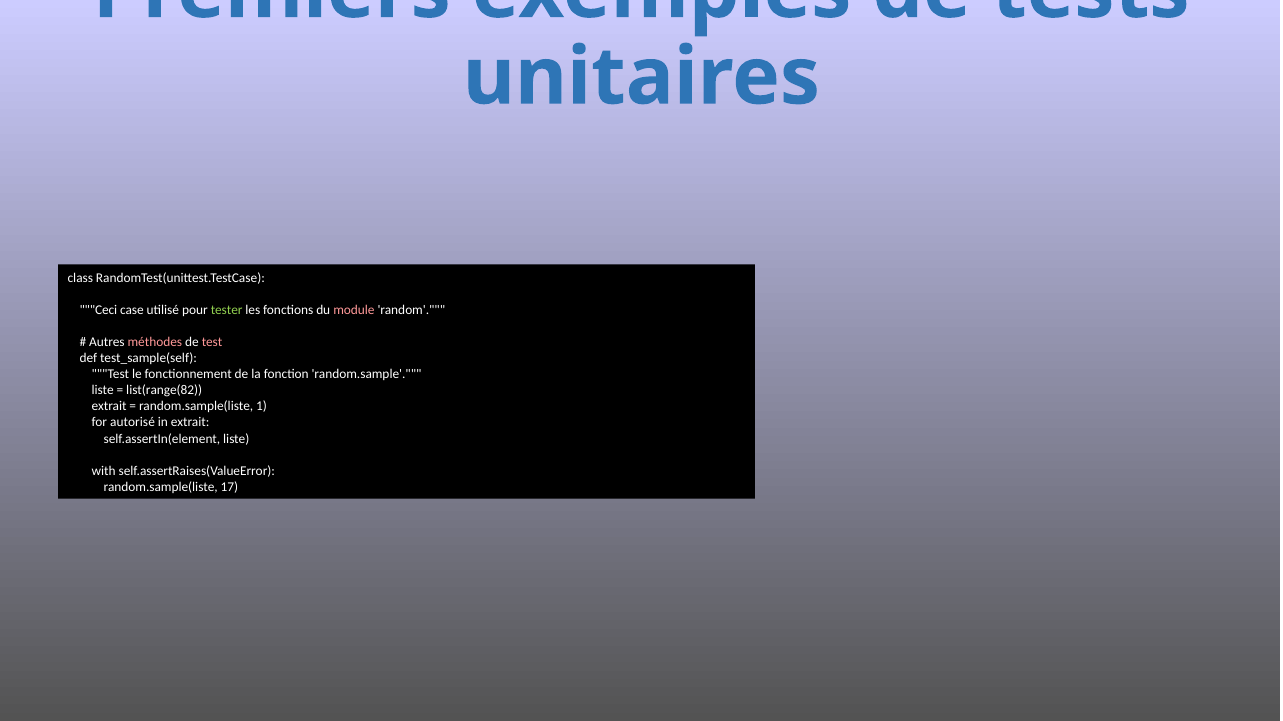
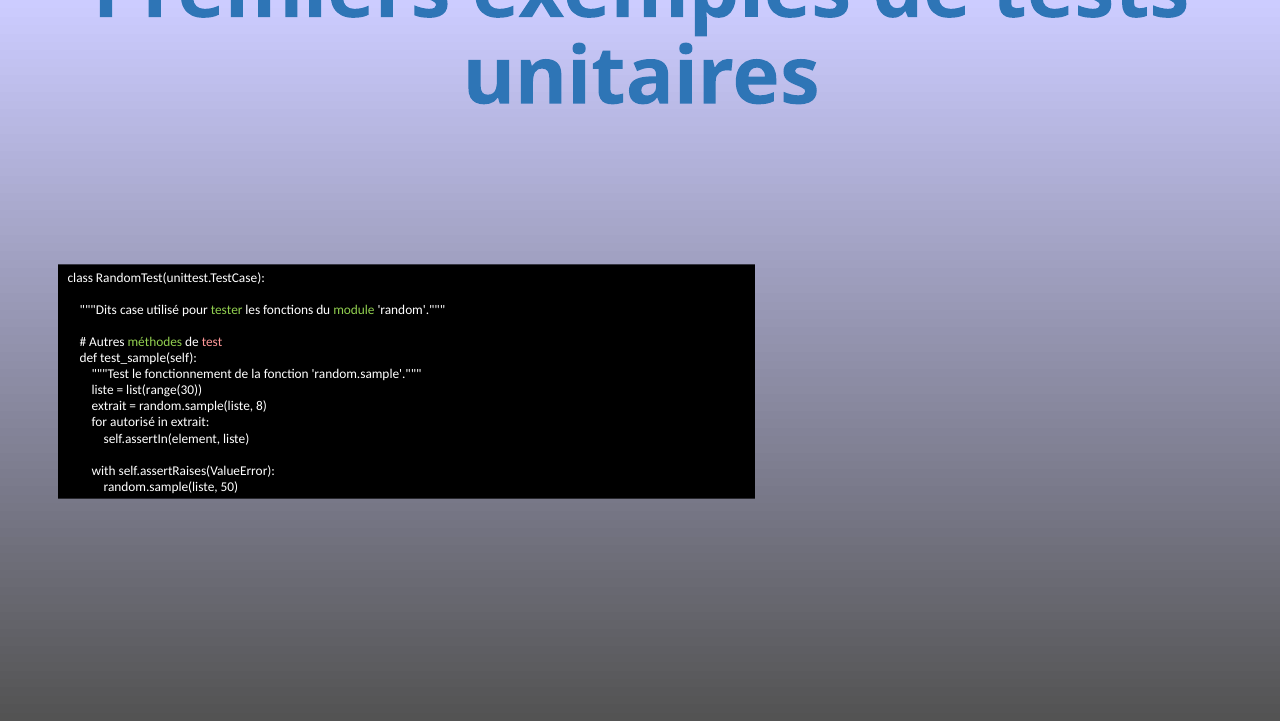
Ceci: Ceci -> Dits (98, 311)
module colour: pink -> light green (354, 311)
méthodes colour: pink -> light green (155, 343)
list(range(82: list(range(82 -> list(range(30 (164, 391)
1: 1 -> 8 (262, 407)
17: 17 -> 50 (230, 487)
